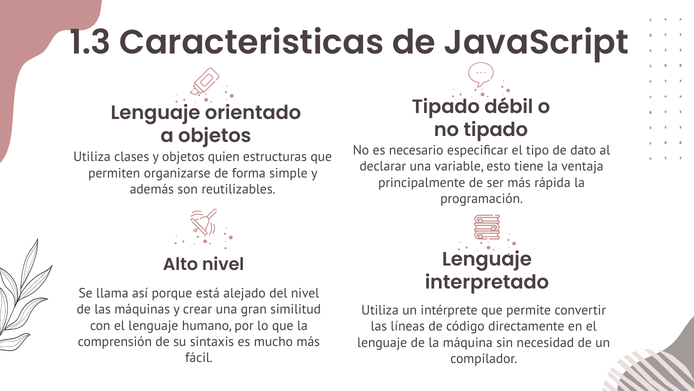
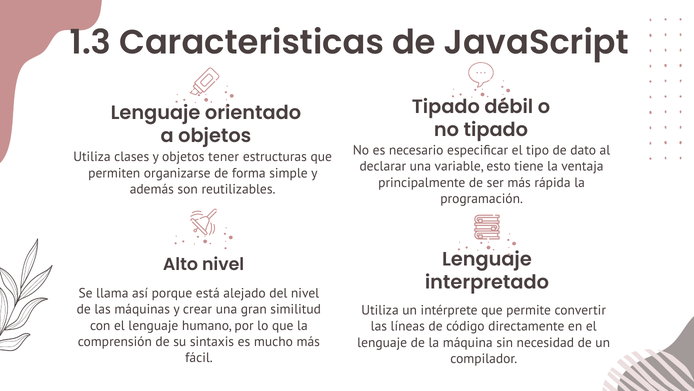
quien: quien -> tener (224, 157)
